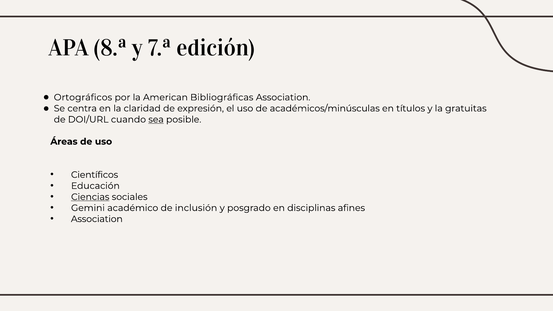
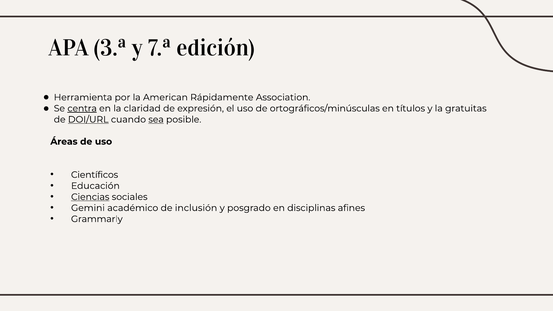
8.ª: 8.ª -> 3.ª (110, 48)
Ortográficos: Ortográficos -> Herramienta (83, 97)
Bibliográficas: Bibliográficas -> Rápidamente (222, 97)
centra underline: none -> present (82, 108)
académicos/minúsculas: académicos/minúsculas -> ortográficos/minúsculas (325, 108)
DOI/URL underline: none -> present (88, 120)
Association: Association -> Grammarly (97, 219)
